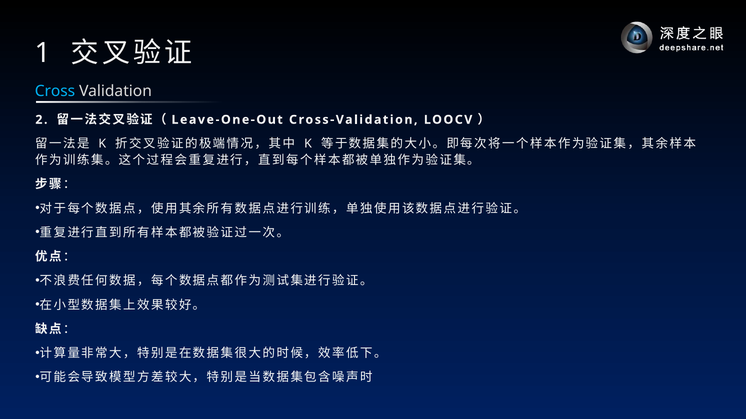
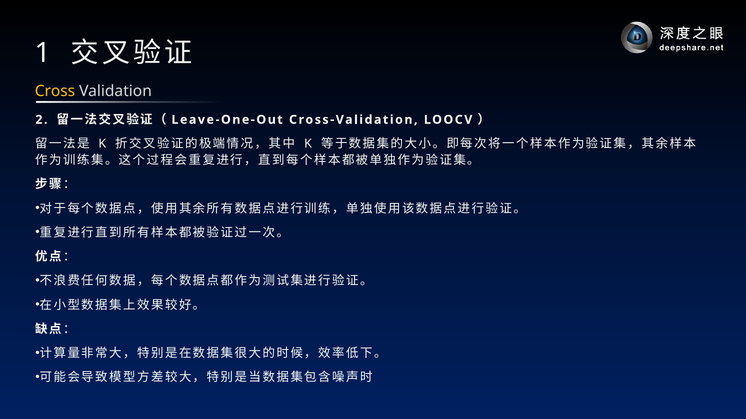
Cross colour: light blue -> yellow (55, 91)
